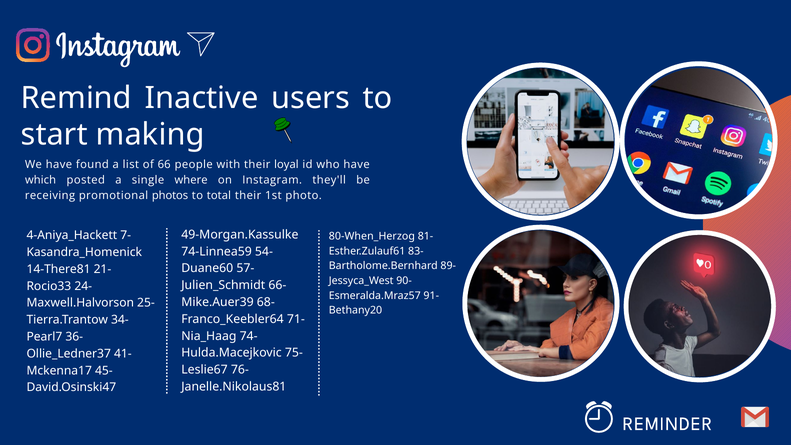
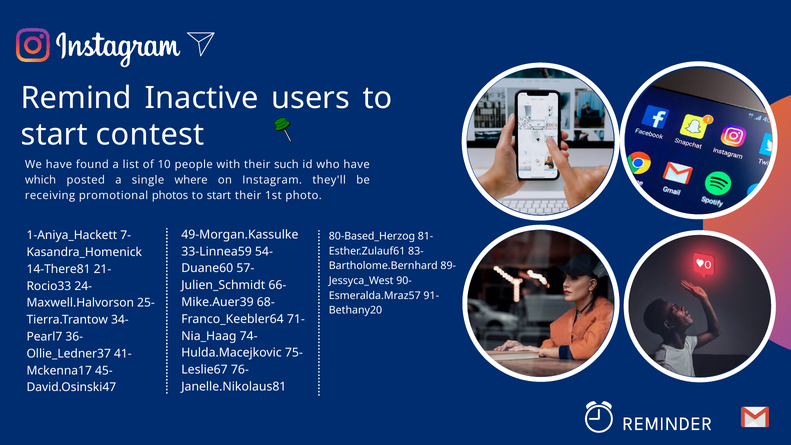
making: making -> contest (150, 135)
66: 66 -> 10 (164, 165)
loyal: loyal -> such (286, 165)
total: total -> start (219, 196)
4-Aniya_Hackett: 4-Aniya_Hackett -> 1-Aniya_Hackett (72, 235)
80-When_Herzog: 80-When_Herzog -> 80-Based_Herzog (372, 236)
74-Linnea59: 74-Linnea59 -> 33-Linnea59 (217, 252)
